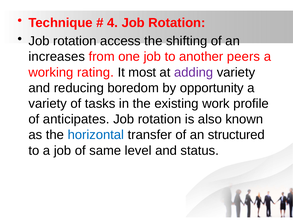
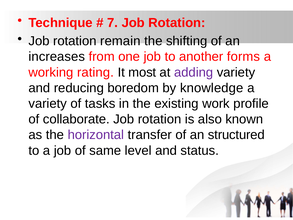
4: 4 -> 7 (113, 23)
access: access -> remain (120, 41)
peers: peers -> forms (243, 57)
opportunity: opportunity -> knowledge (212, 88)
anticipates: anticipates -> collaborate (76, 119)
horizontal colour: blue -> purple (96, 135)
